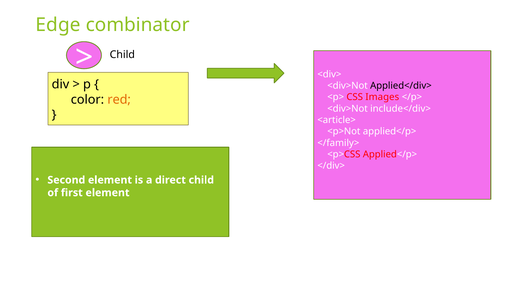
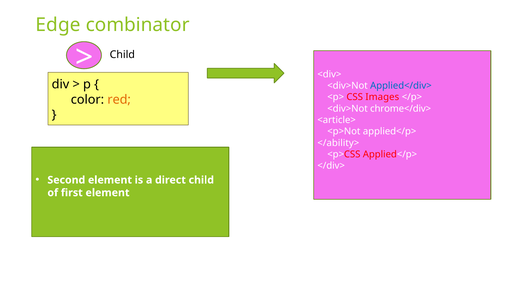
Applied</div> colour: black -> blue (401, 86)
include</div>: include</div> -> chrome</div> (401, 108)
</family>: </family> -> </ability> (338, 143)
